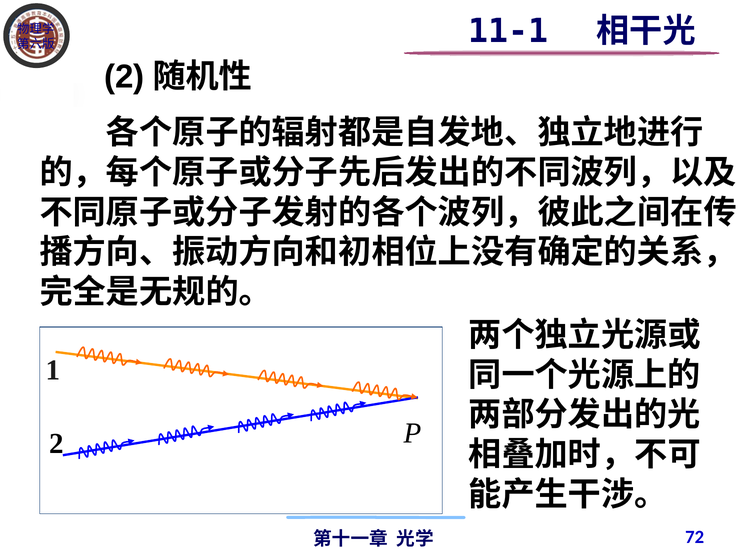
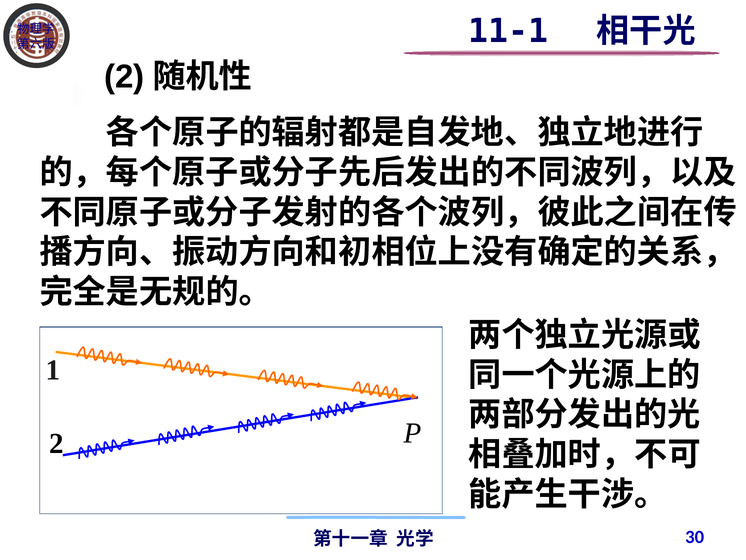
72: 72 -> 30 (695, 537)
